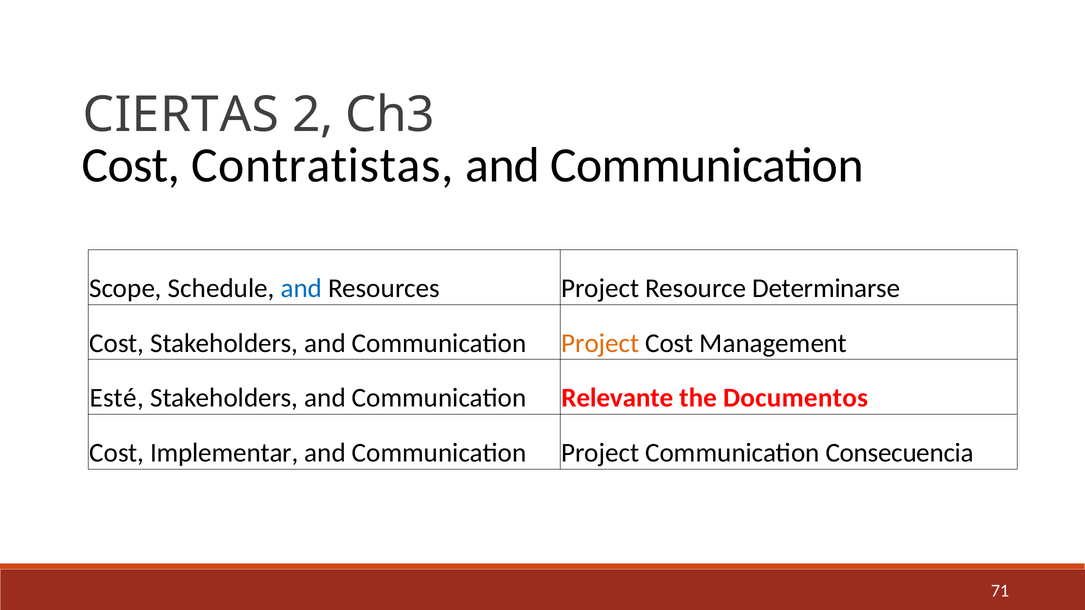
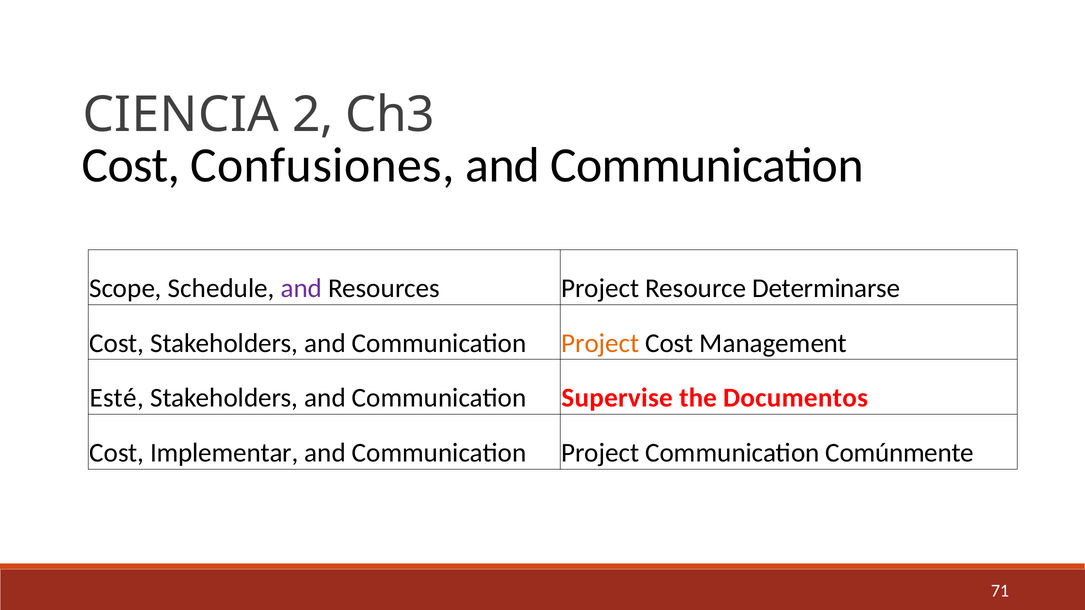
CIERTAS: CIERTAS -> CIENCIA (181, 115)
Contratistas: Contratistas -> Confusiones (323, 166)
and colour: blue -> purple (301, 288)
Relevante: Relevante -> Supervise (617, 398)
Consecuencia: Consecuencia -> Comúnmente (900, 453)
